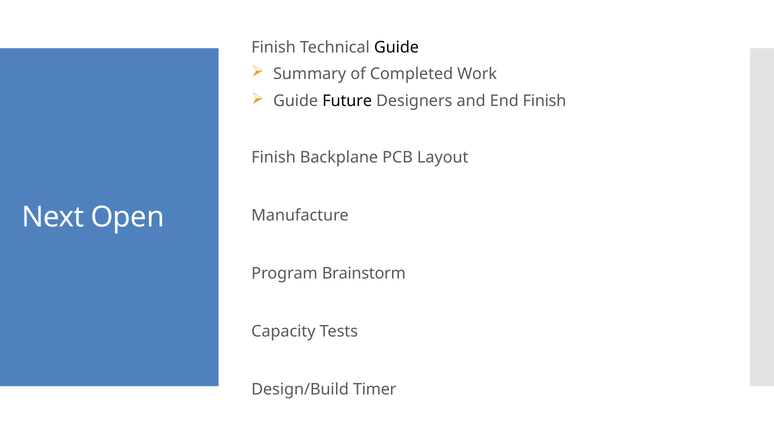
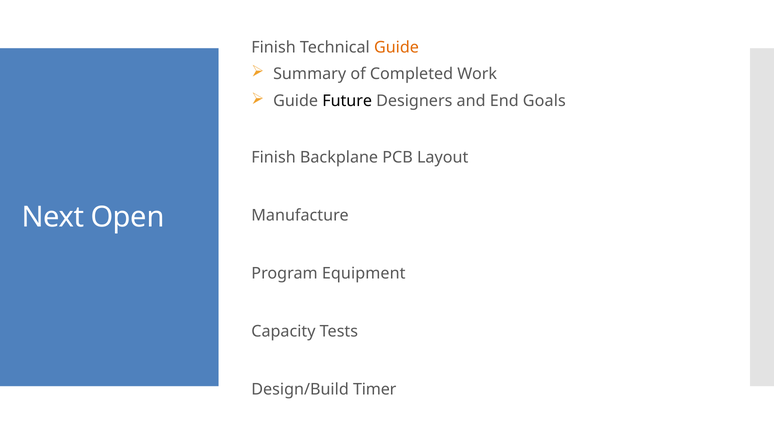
Guide colour: black -> orange (396, 47)
End Finish: Finish -> Goals (544, 101)
Brainstorm: Brainstorm -> Equipment (364, 274)
